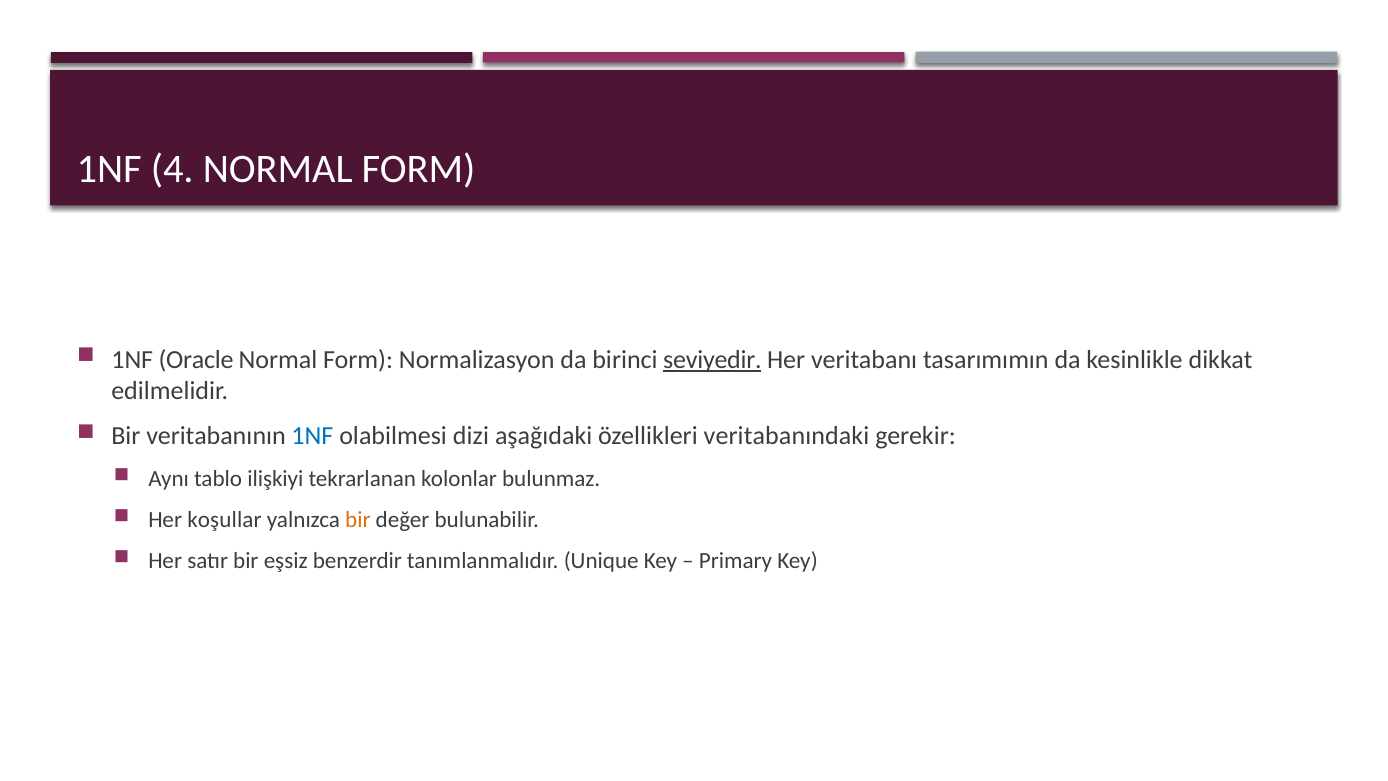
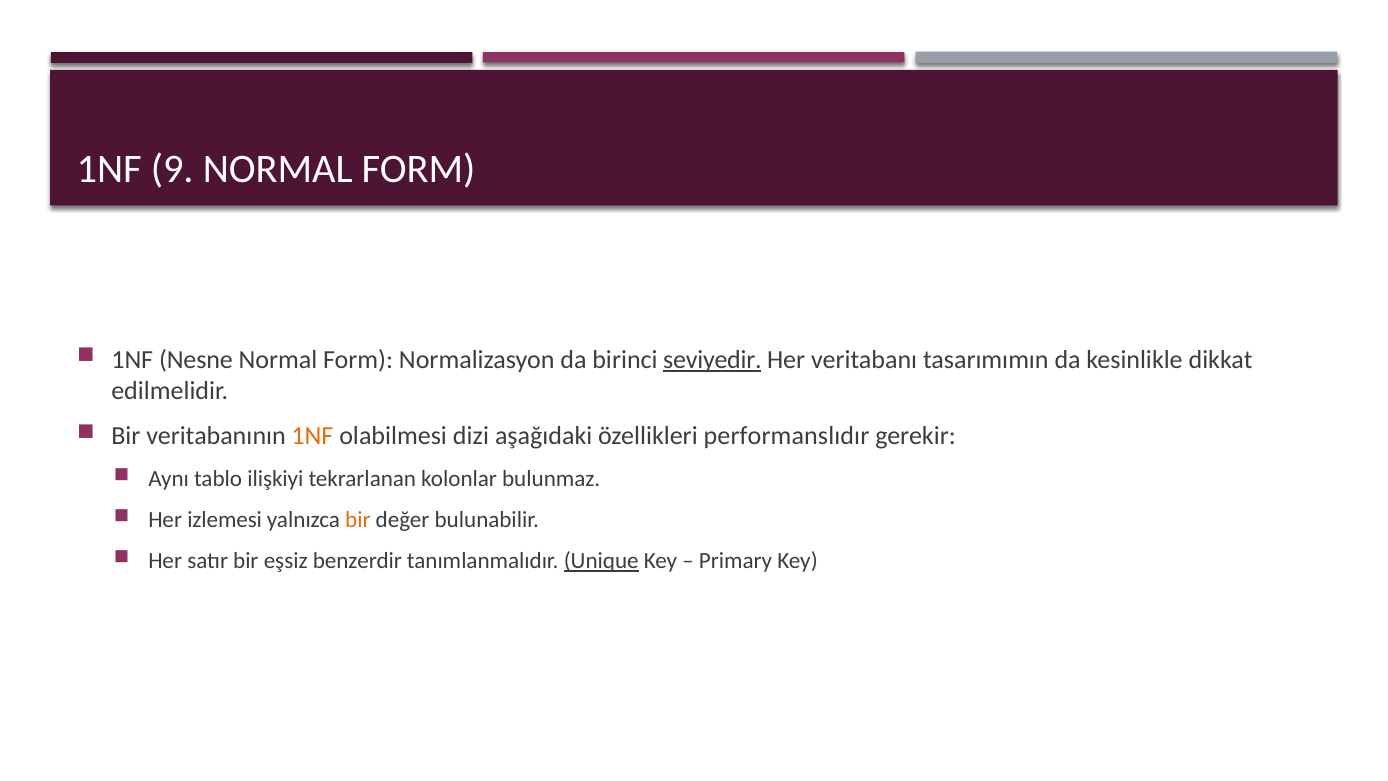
4: 4 -> 9 (172, 169)
Oracle: Oracle -> Nesne (196, 360)
1NF colour: blue -> orange (312, 436)
veritabanındaki: veritabanındaki -> performanslıdır (787, 436)
koşullar: koşullar -> izlemesi (225, 520)
Unique underline: none -> present (601, 561)
